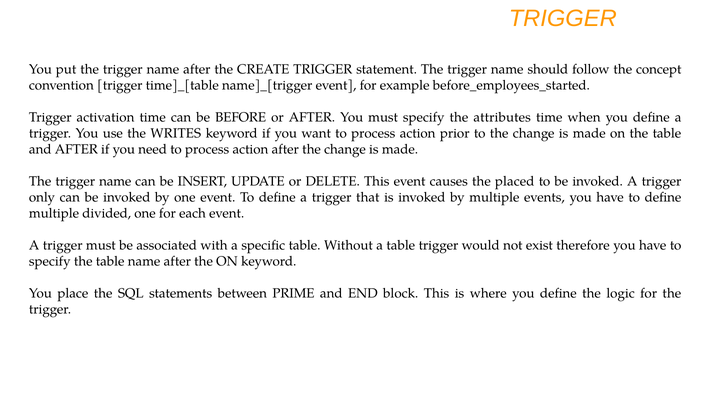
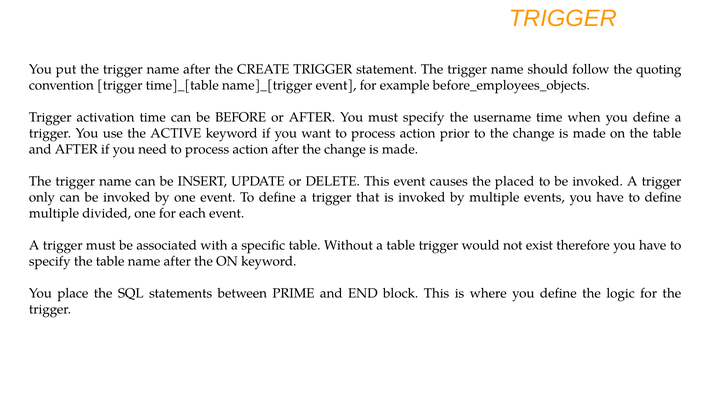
concept: concept -> quoting (659, 69)
before_employees_started: before_employees_started -> before_employees_objects (511, 85)
attributes: attributes -> username (502, 117)
WRITES: WRITES -> ACTIVE (176, 133)
